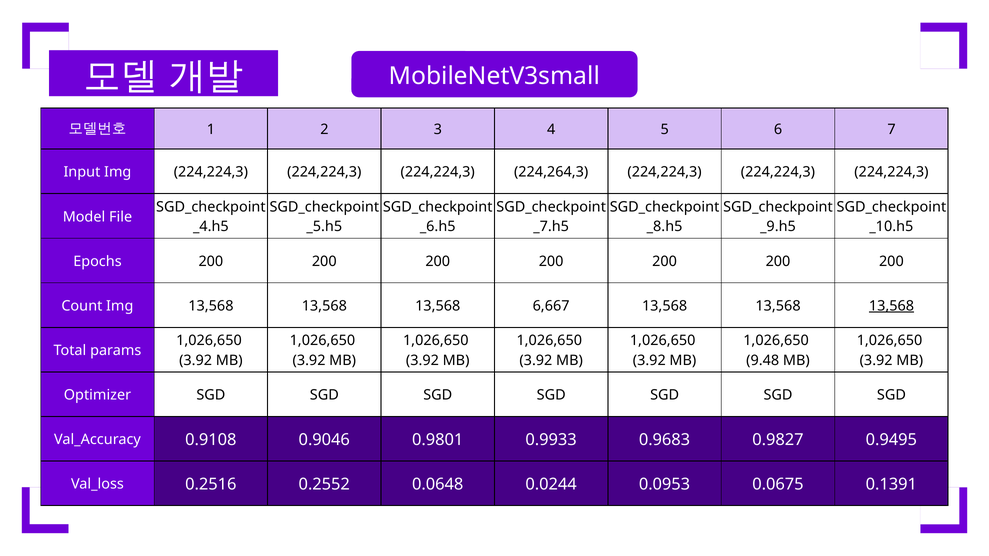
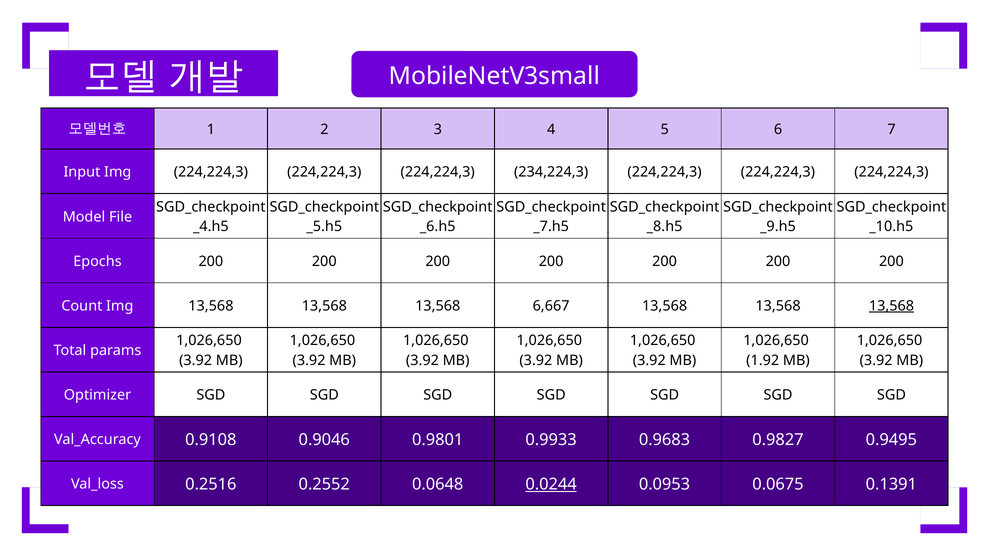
224,264,3: 224,264,3 -> 234,224,3 (551, 172)
9.48: 9.48 -> 1.92 (763, 361)
0.0244 underline: none -> present (551, 485)
